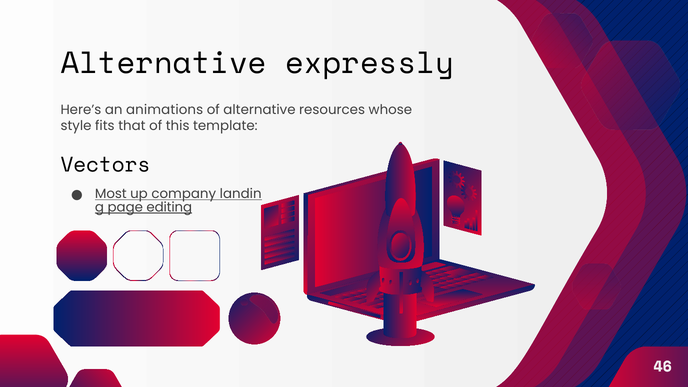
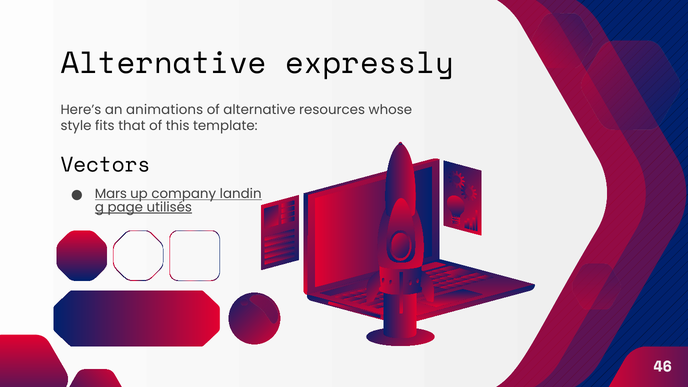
Most: Most -> Mars (111, 194)
editing: editing -> utilisés (169, 207)
